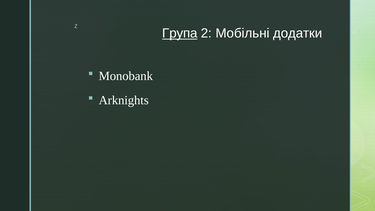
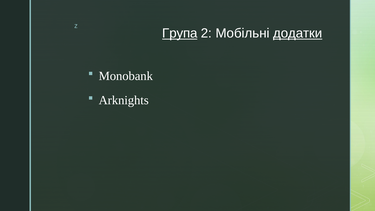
додатки underline: none -> present (298, 33)
